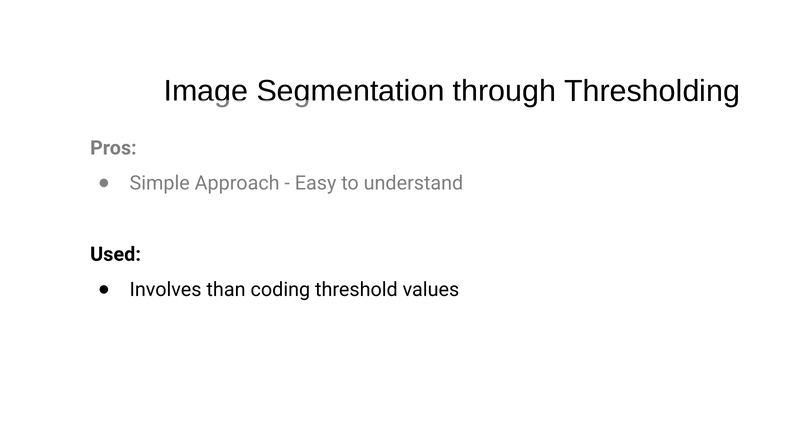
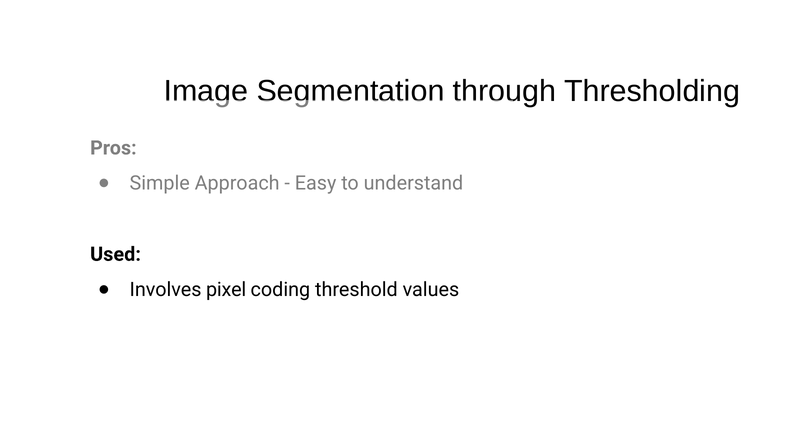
than: than -> pixel (226, 290)
